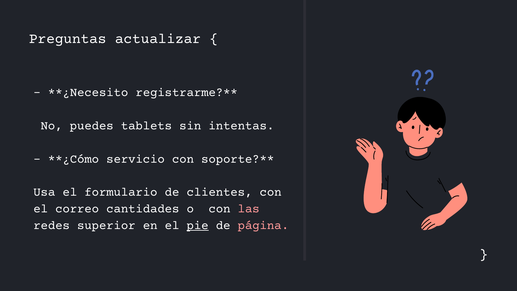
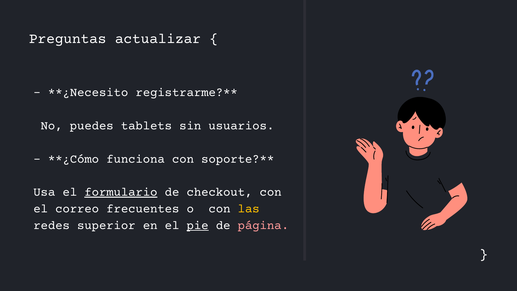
intentas: intentas -> usuarios (241, 125)
servicio: servicio -> funciona (136, 159)
formulario underline: none -> present (121, 192)
clientes: clientes -> checkout (219, 192)
cantidades: cantidades -> frecuentes (143, 208)
las colour: pink -> yellow (249, 208)
